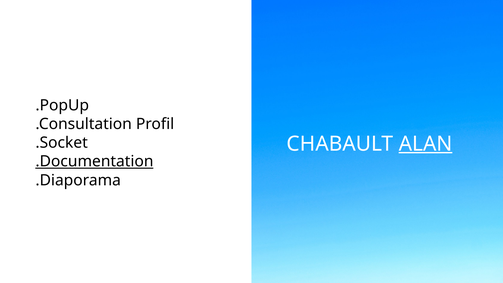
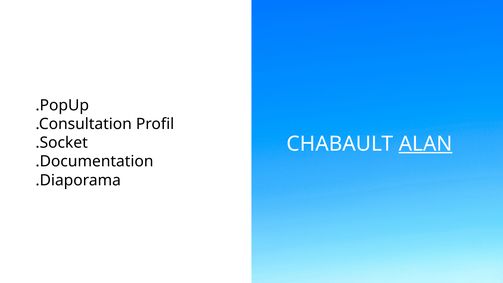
.Documentation underline: present -> none (94, 161)
